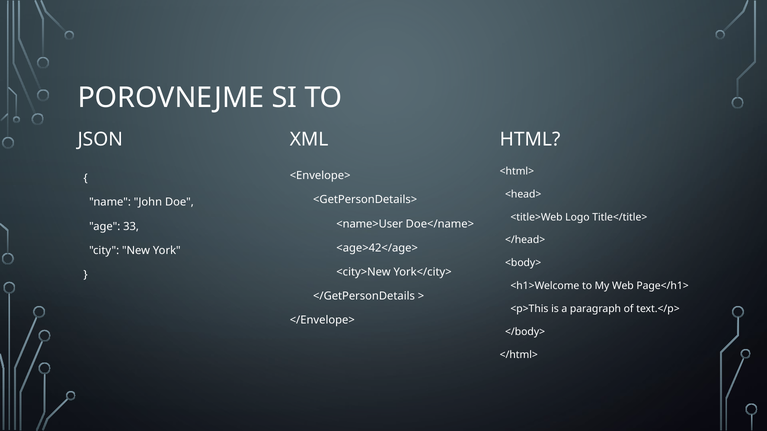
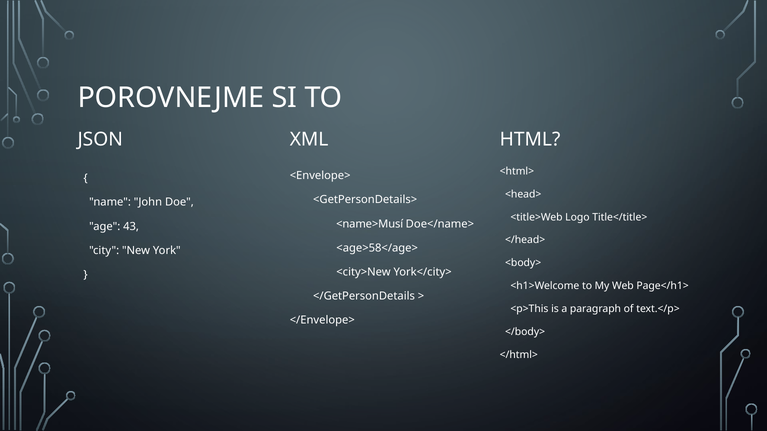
<name>User: <name>User -> <name>Musí (370, 224)
33: 33 -> 43 (131, 227)
<age>42</age>: <age>42</age> -> <age>58</age> (377, 248)
